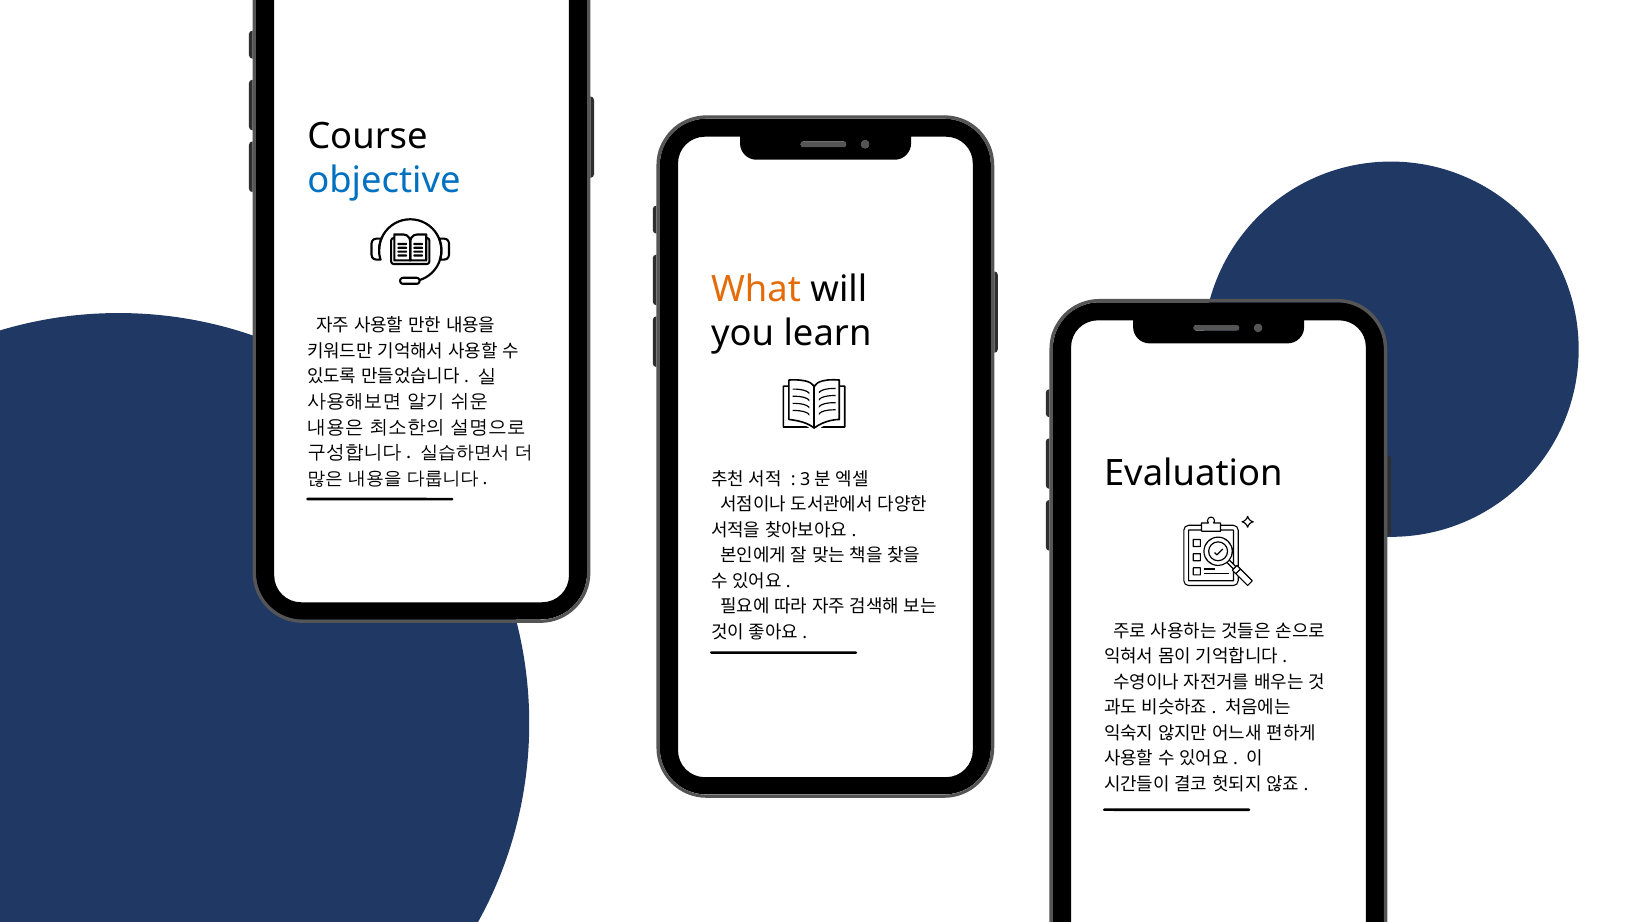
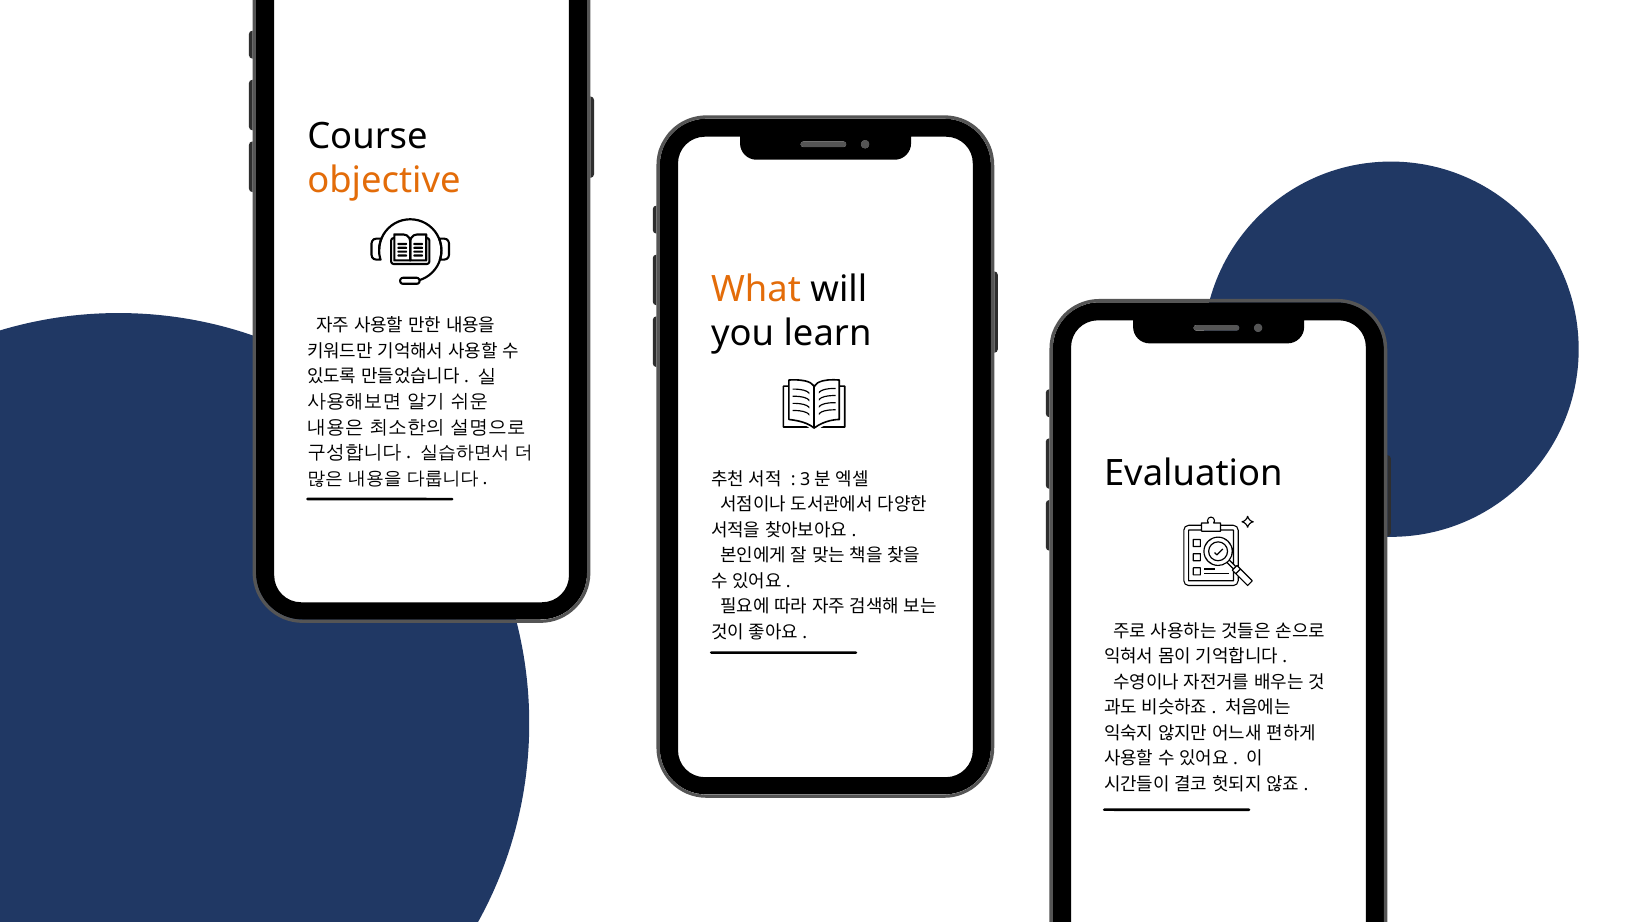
objective colour: blue -> orange (384, 180)
